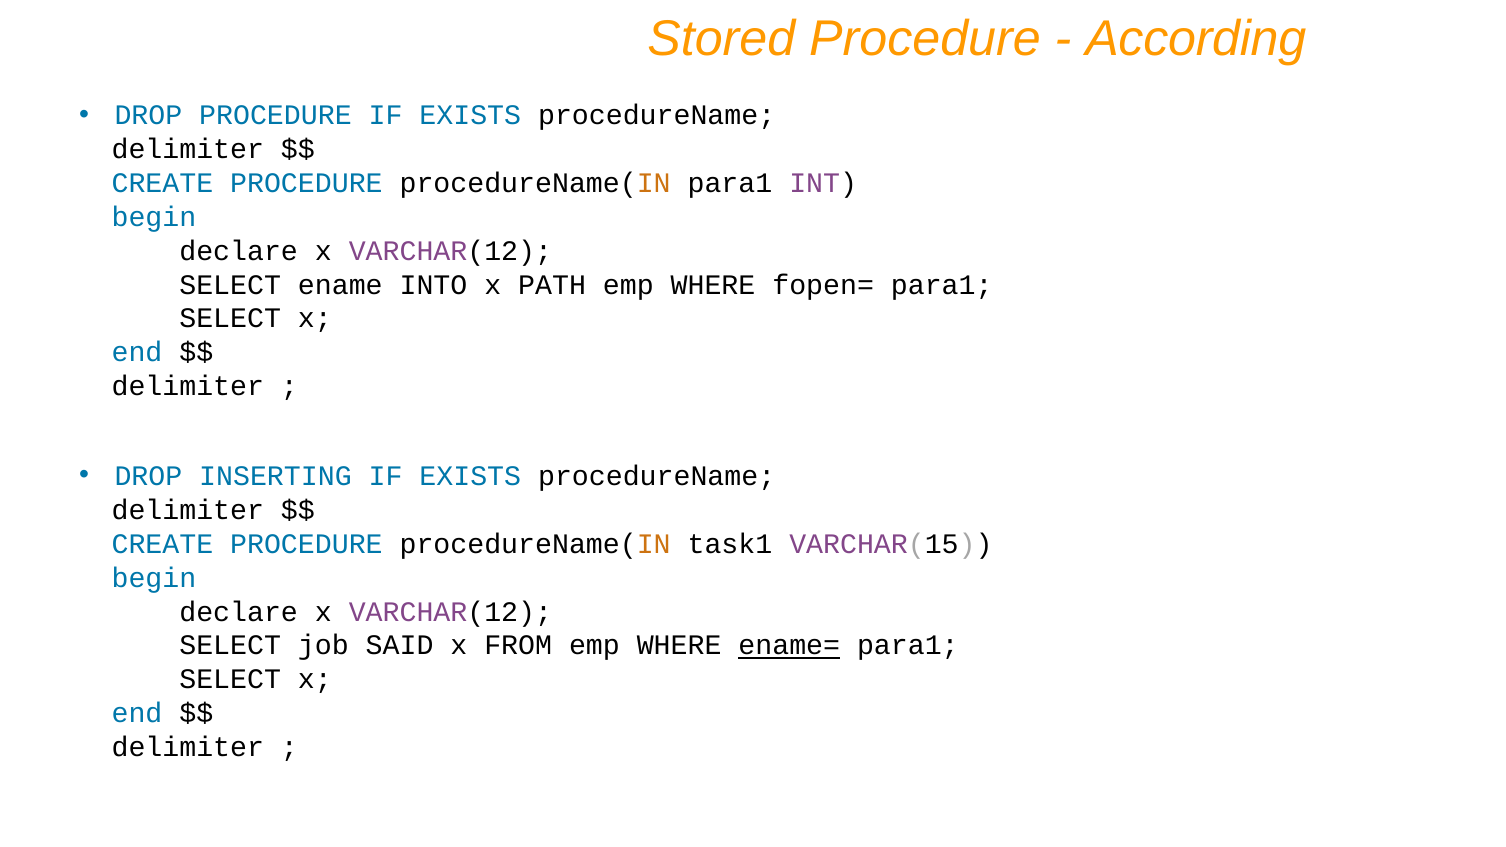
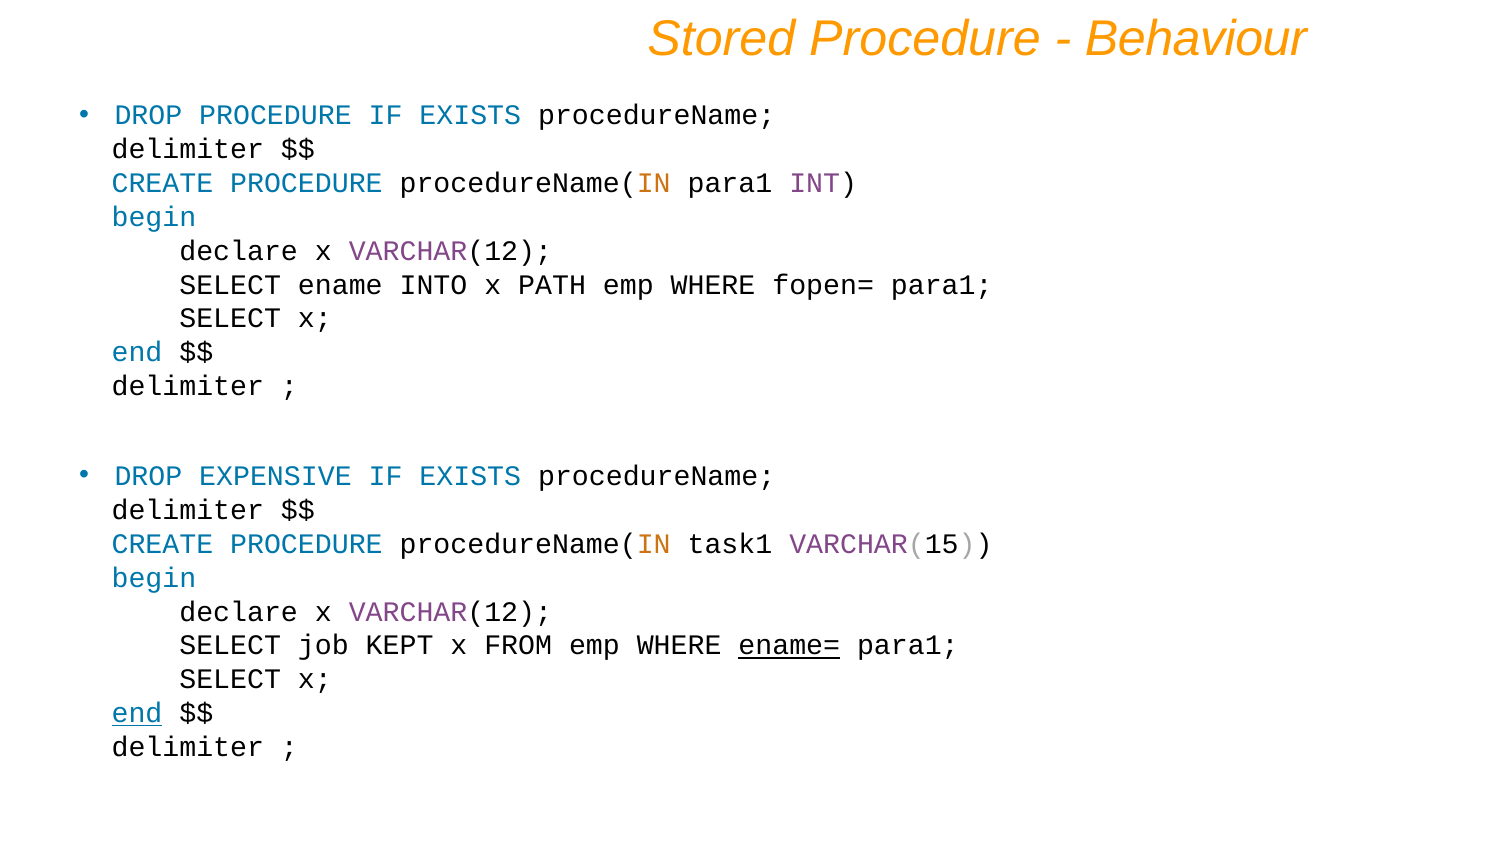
According: According -> Behaviour (1196, 39)
INSERTING: INSERTING -> EXPENSIVE (275, 476)
SAID: SAID -> KEPT (400, 646)
end underline: none -> present (137, 713)
